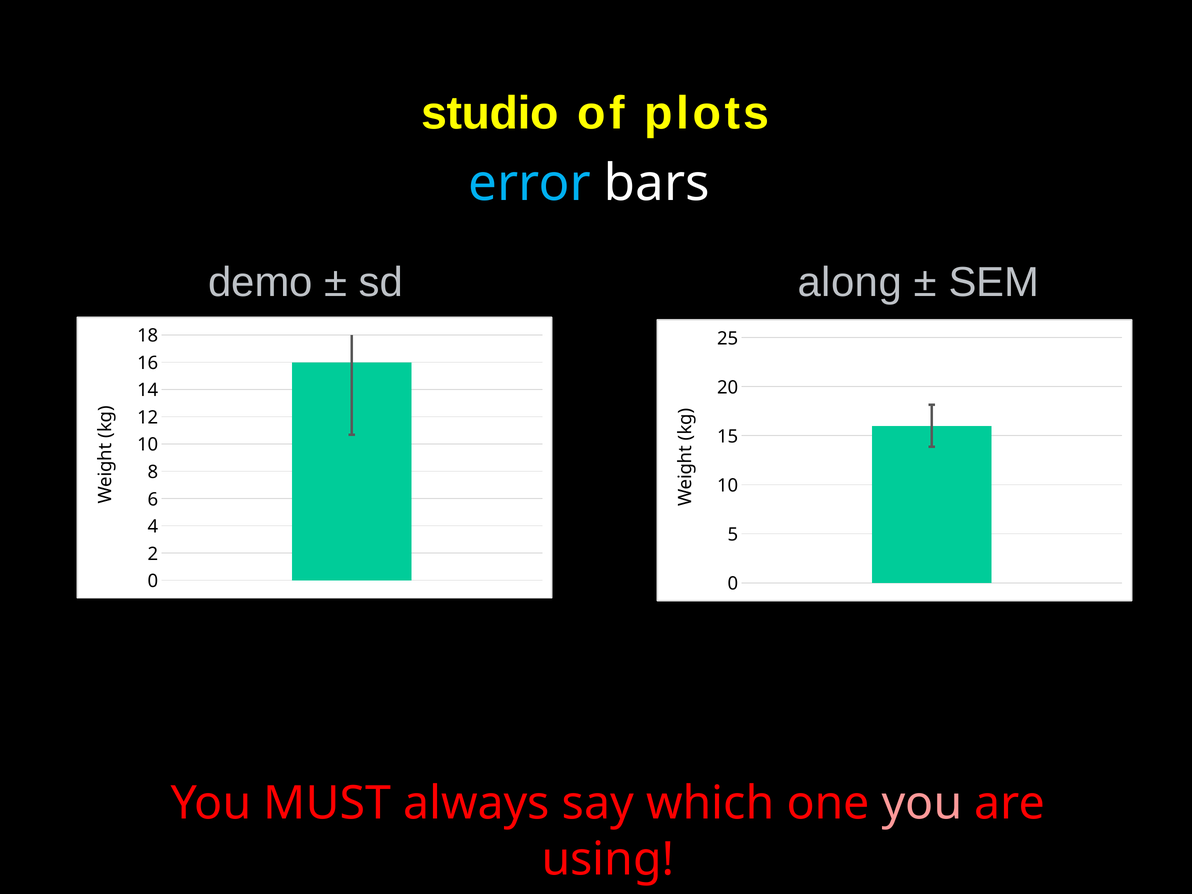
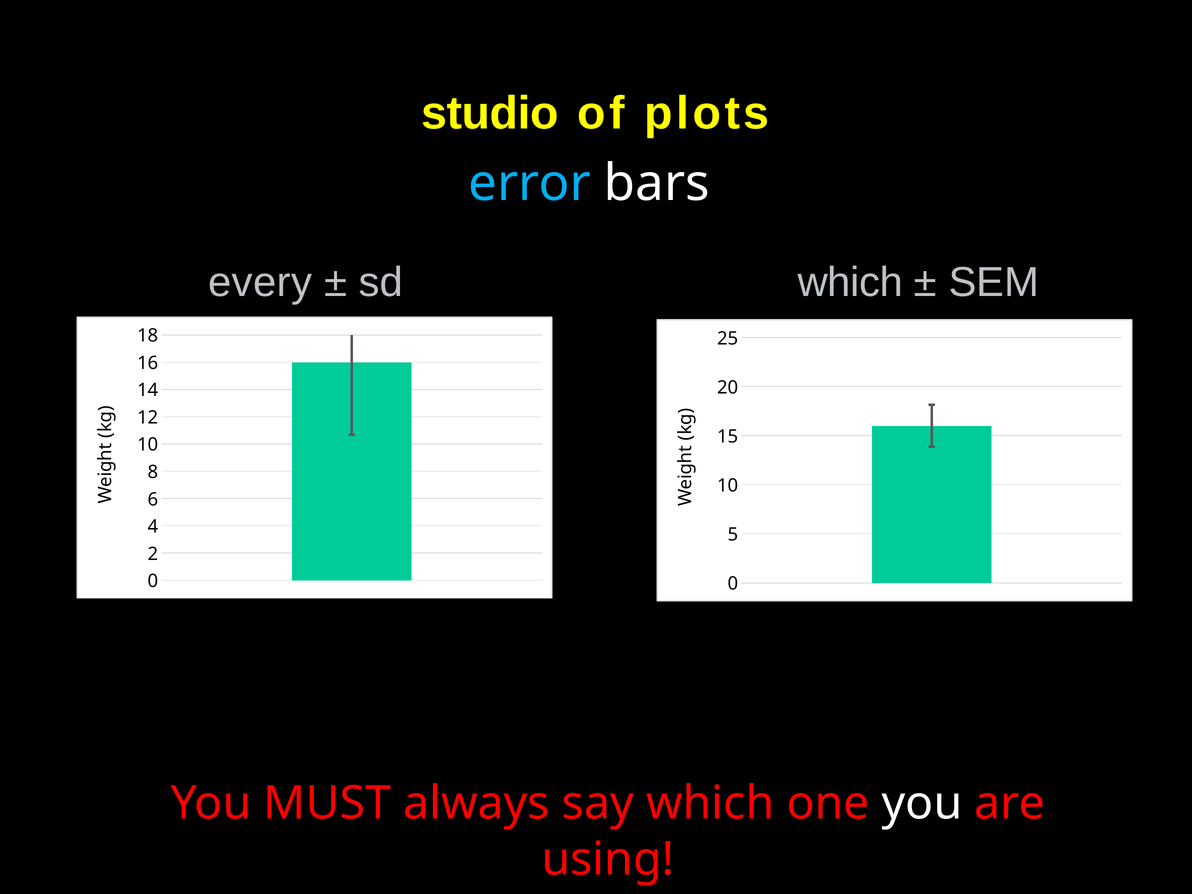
demo: demo -> every (260, 282)
sd along: along -> which (850, 282)
you colour: pink -> white (922, 804)
